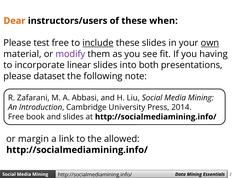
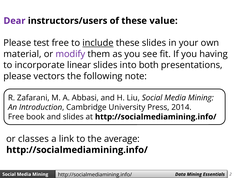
Dear colour: orange -> purple (14, 21)
when: when -> value (164, 21)
own underline: present -> none (210, 43)
dataset: dataset -> vectors (49, 76)
margin: margin -> classes (33, 139)
allowed: allowed -> average (122, 139)
